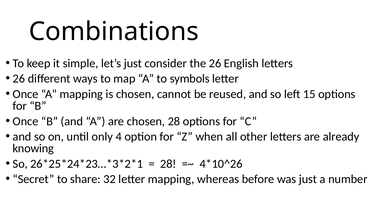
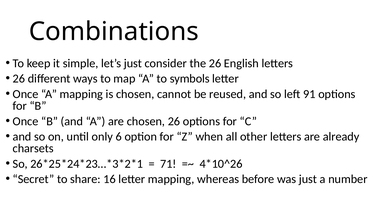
15: 15 -> 91 (309, 94)
chosen 28: 28 -> 26 (174, 122)
4: 4 -> 6 (119, 137)
knowing: knowing -> charsets (33, 149)
28: 28 -> 71 (168, 164)
32: 32 -> 16 (110, 180)
